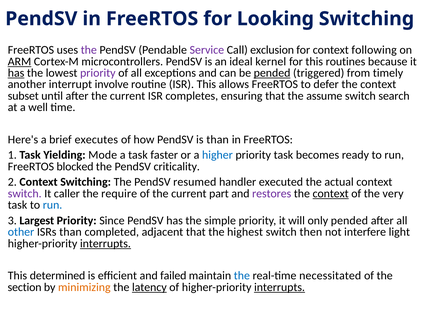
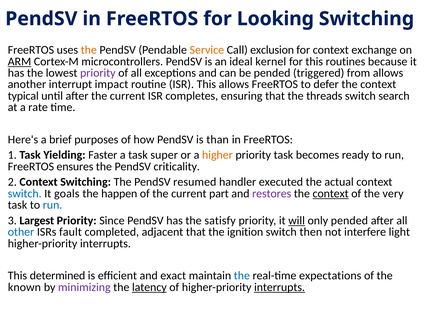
the colour: purple -> orange (89, 50)
Service colour: purple -> orange (207, 50)
following: following -> exchange (374, 50)
has underline: present -> none (16, 73)
pended underline: present -> none (272, 73)
from timely: timely -> allows (388, 73)
involve: involve -> impact (112, 85)
subset: subset -> typical (23, 96)
assume: assume -> threads (324, 96)
well: well -> rate (38, 108)
executes: executes -> purposes (96, 140)
Mode: Mode -> Faster (103, 155)
faster: faster -> super (164, 155)
higher colour: blue -> orange (217, 155)
blocked: blocked -> ensures (75, 167)
switch colour: purple -> blue (25, 194)
caller: caller -> goals (67, 194)
require: require -> happen (119, 194)
simple: simple -> satisfy (220, 221)
will underline: none -> present (297, 221)
ISRs than: than -> fault (70, 232)
highest: highest -> ignition (245, 232)
interrupts underline: present -> none (105, 244)
failed: failed -> exact (173, 276)
necessitated: necessitated -> expectations (330, 276)
section: section -> known (24, 288)
minimizing colour: orange -> purple (84, 288)
